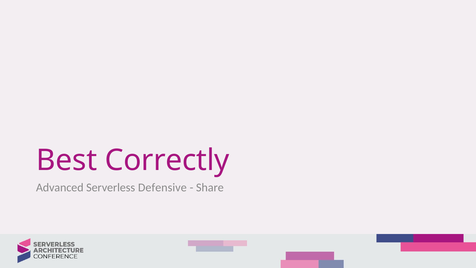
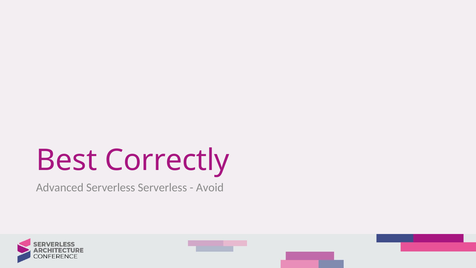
Serverless Defensive: Defensive -> Serverless (162, 187)
Share: Share -> Avoid (210, 187)
